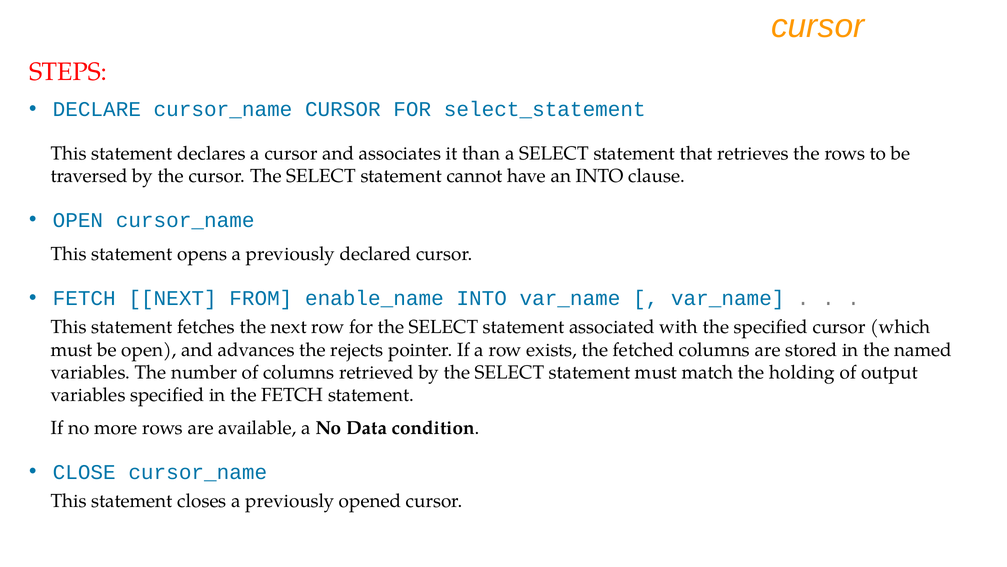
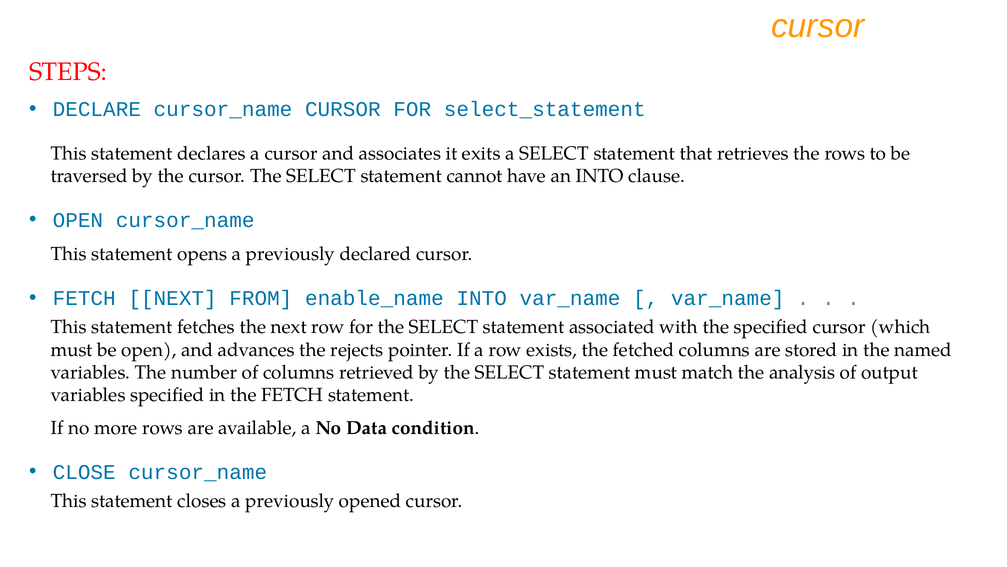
than: than -> exits (481, 153)
holding: holding -> analysis (802, 372)
